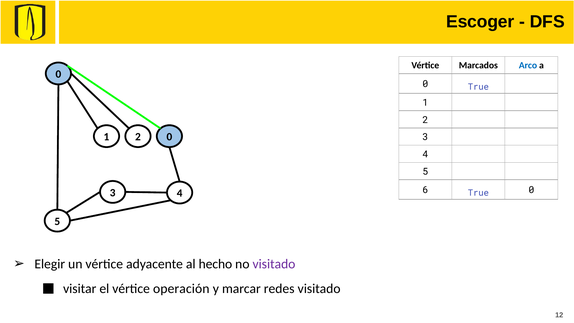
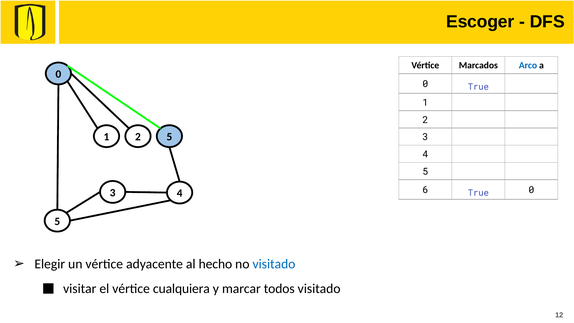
2 0: 0 -> 5 (169, 137)
visitado colour: purple -> blue (274, 264)
operación: operación -> cualquiera (181, 288)
redes: redes -> todos (279, 288)
